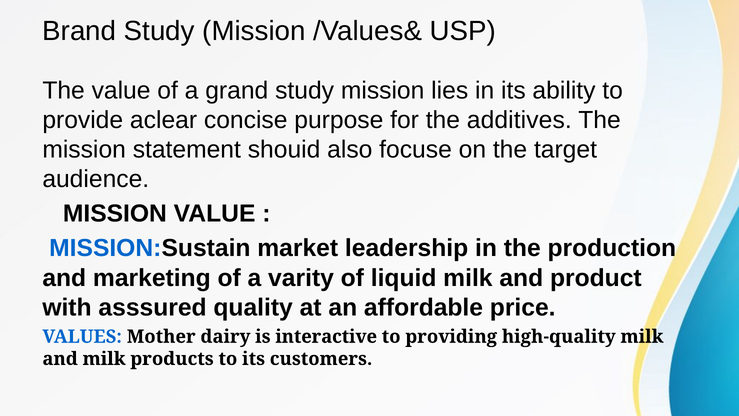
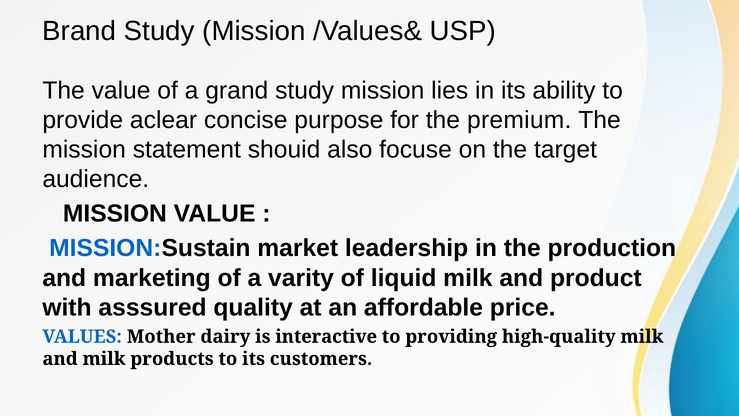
additives: additives -> premium (519, 120)
